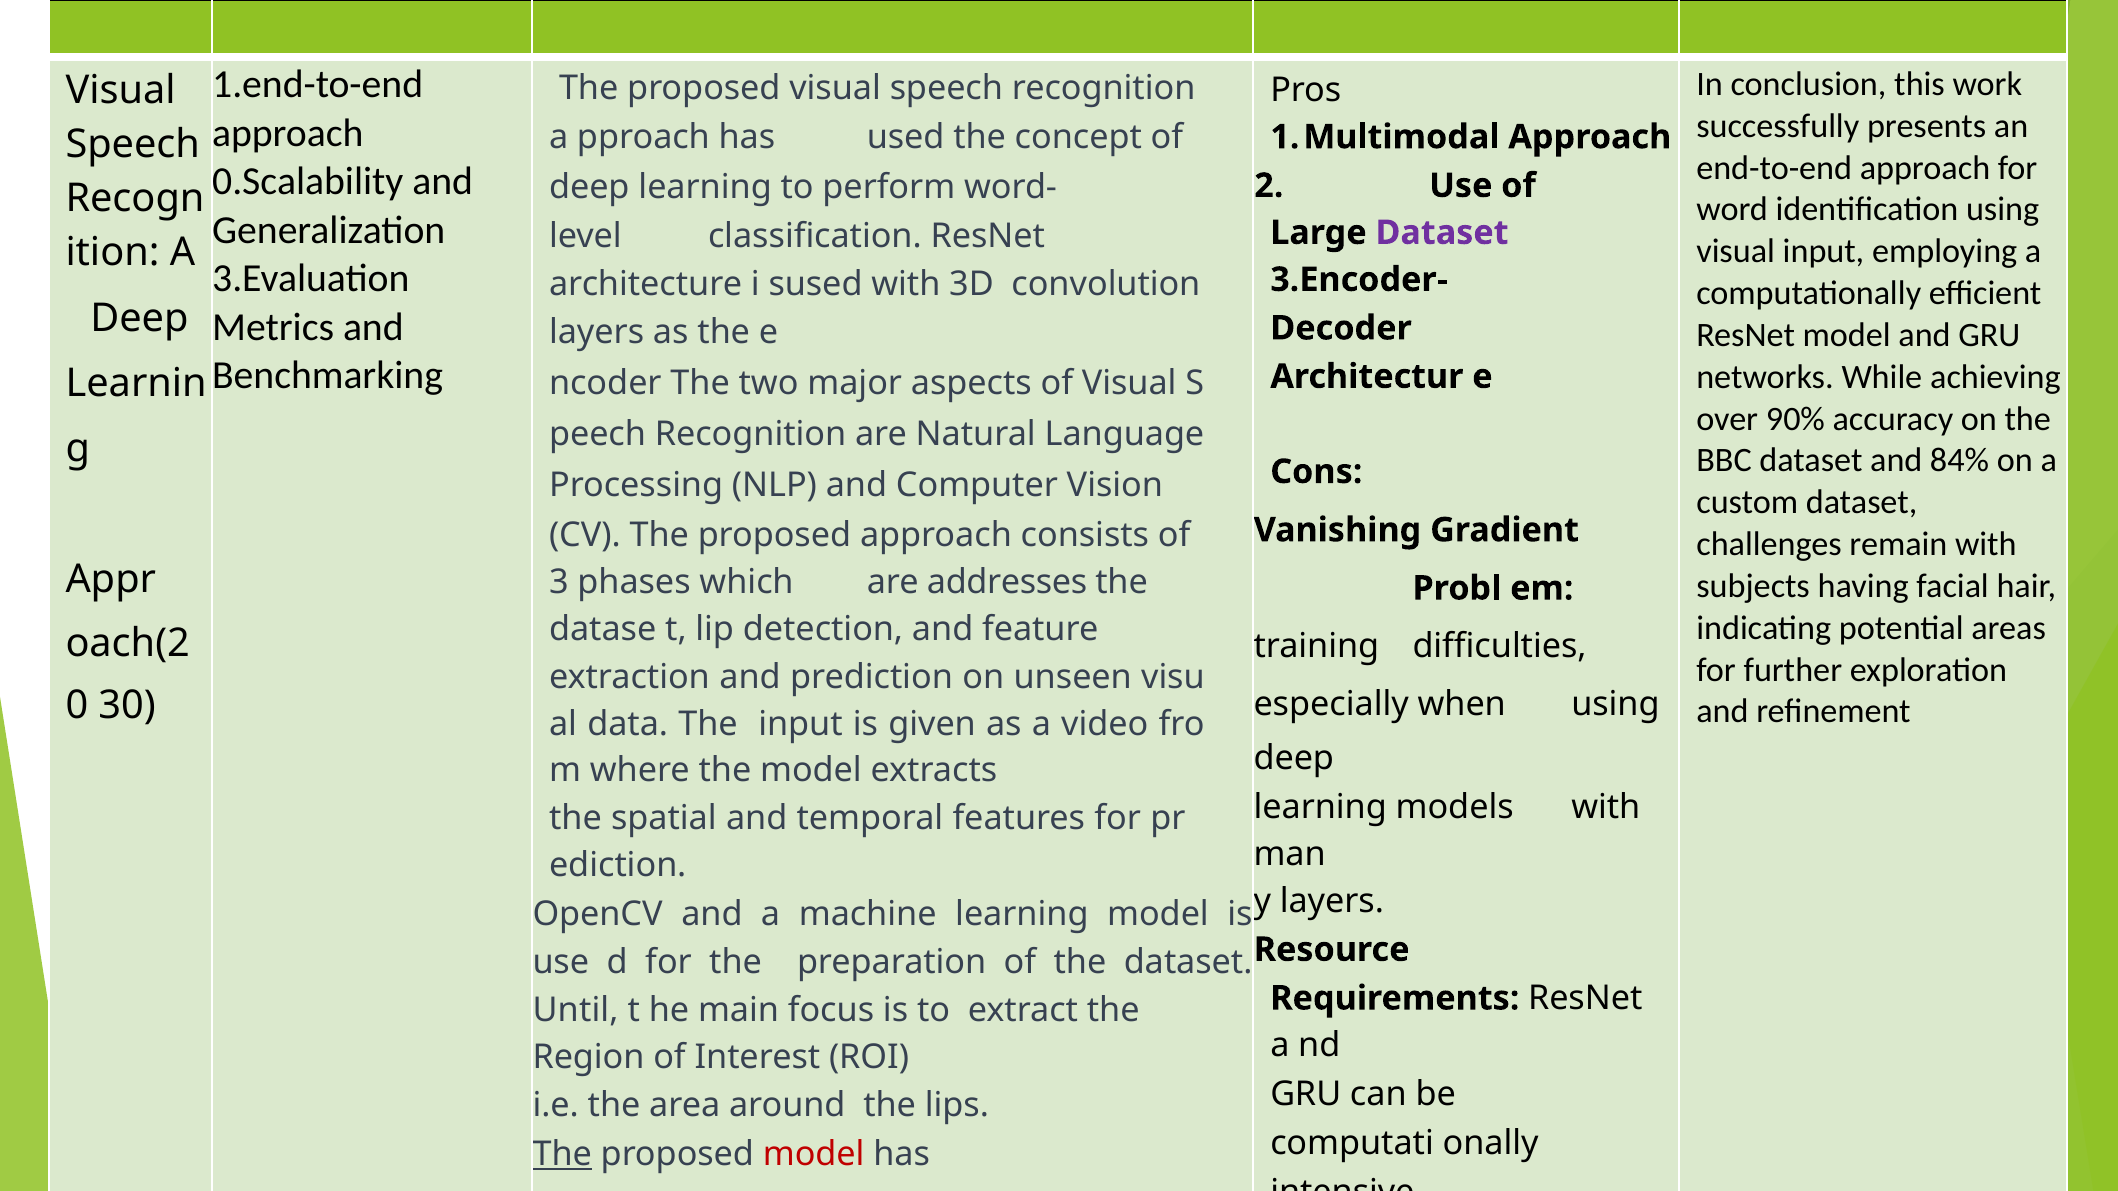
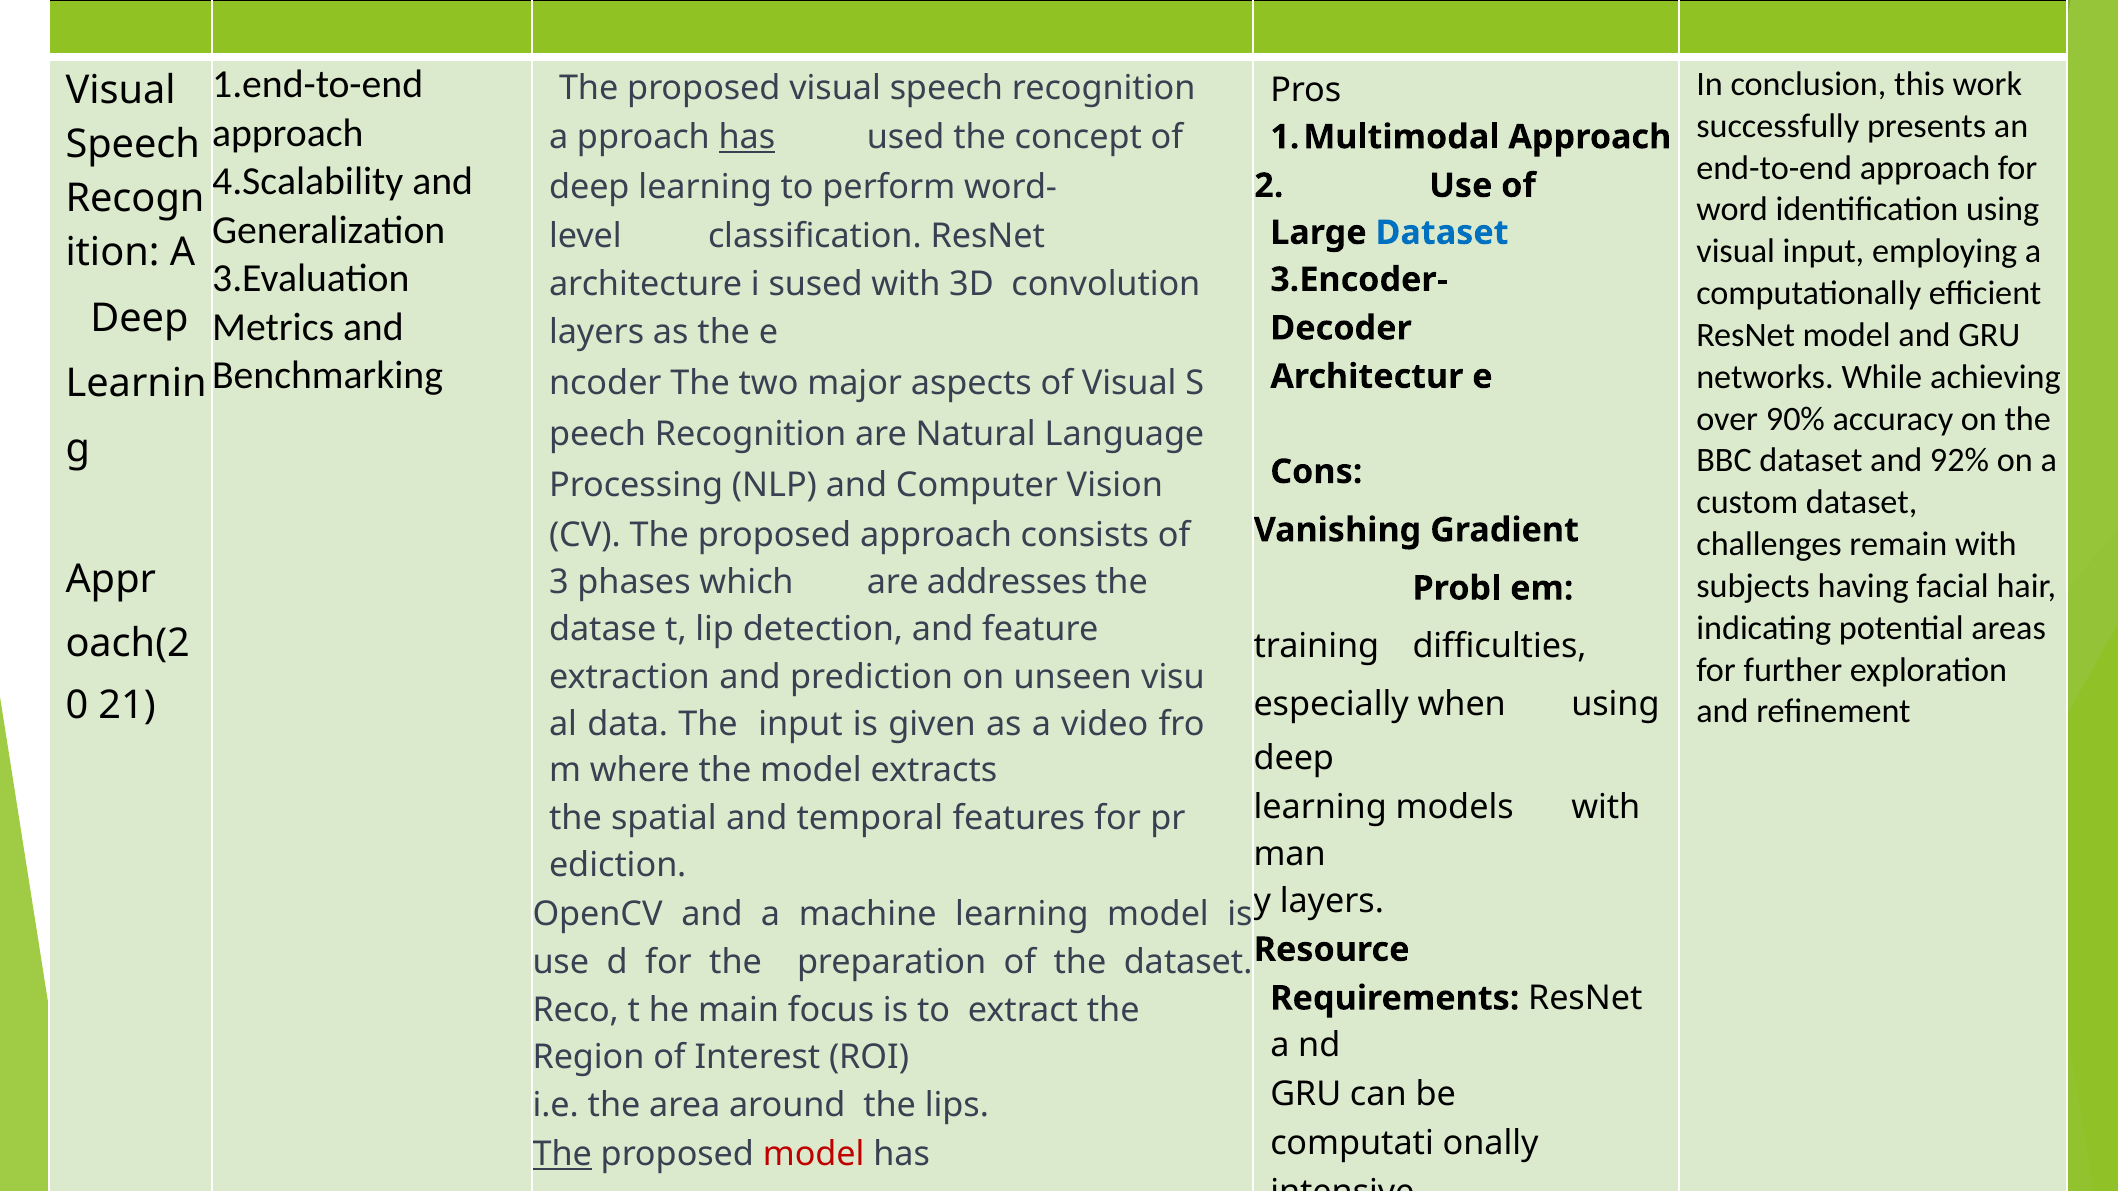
has underline: none -> present (747, 138)
0.Scalability: 0.Scalability -> 4.Scalability (308, 182)
Dataset colour: purple -> blue (1442, 233)
84%: 84% -> 92% (1959, 461)
30: 30 -> 21 (127, 706)
Until: Until -> Reco (576, 1010)
